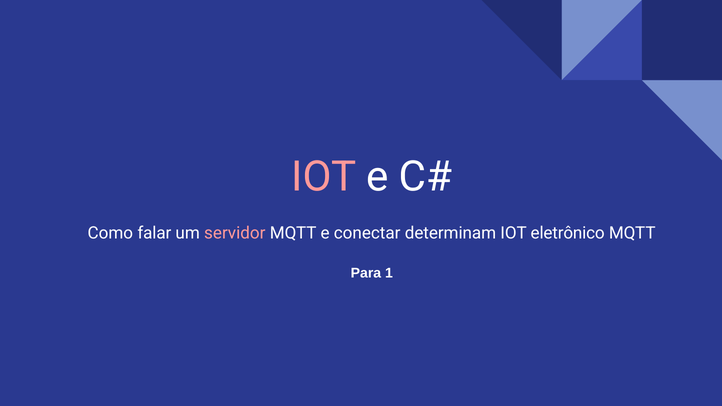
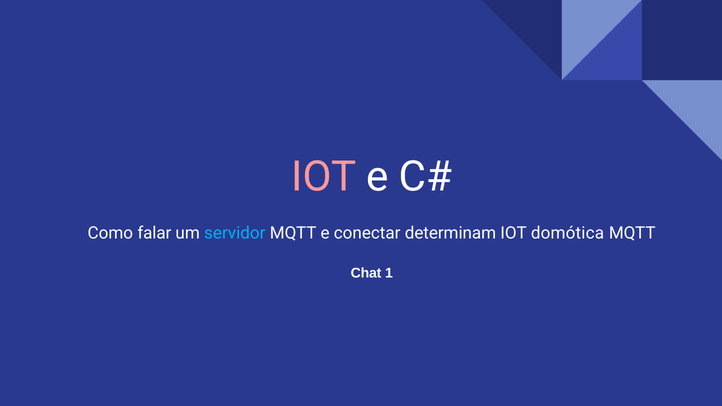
servidor colour: pink -> light blue (235, 233)
eletrônico: eletrônico -> domótica (567, 233)
Para: Para -> Chat (366, 273)
